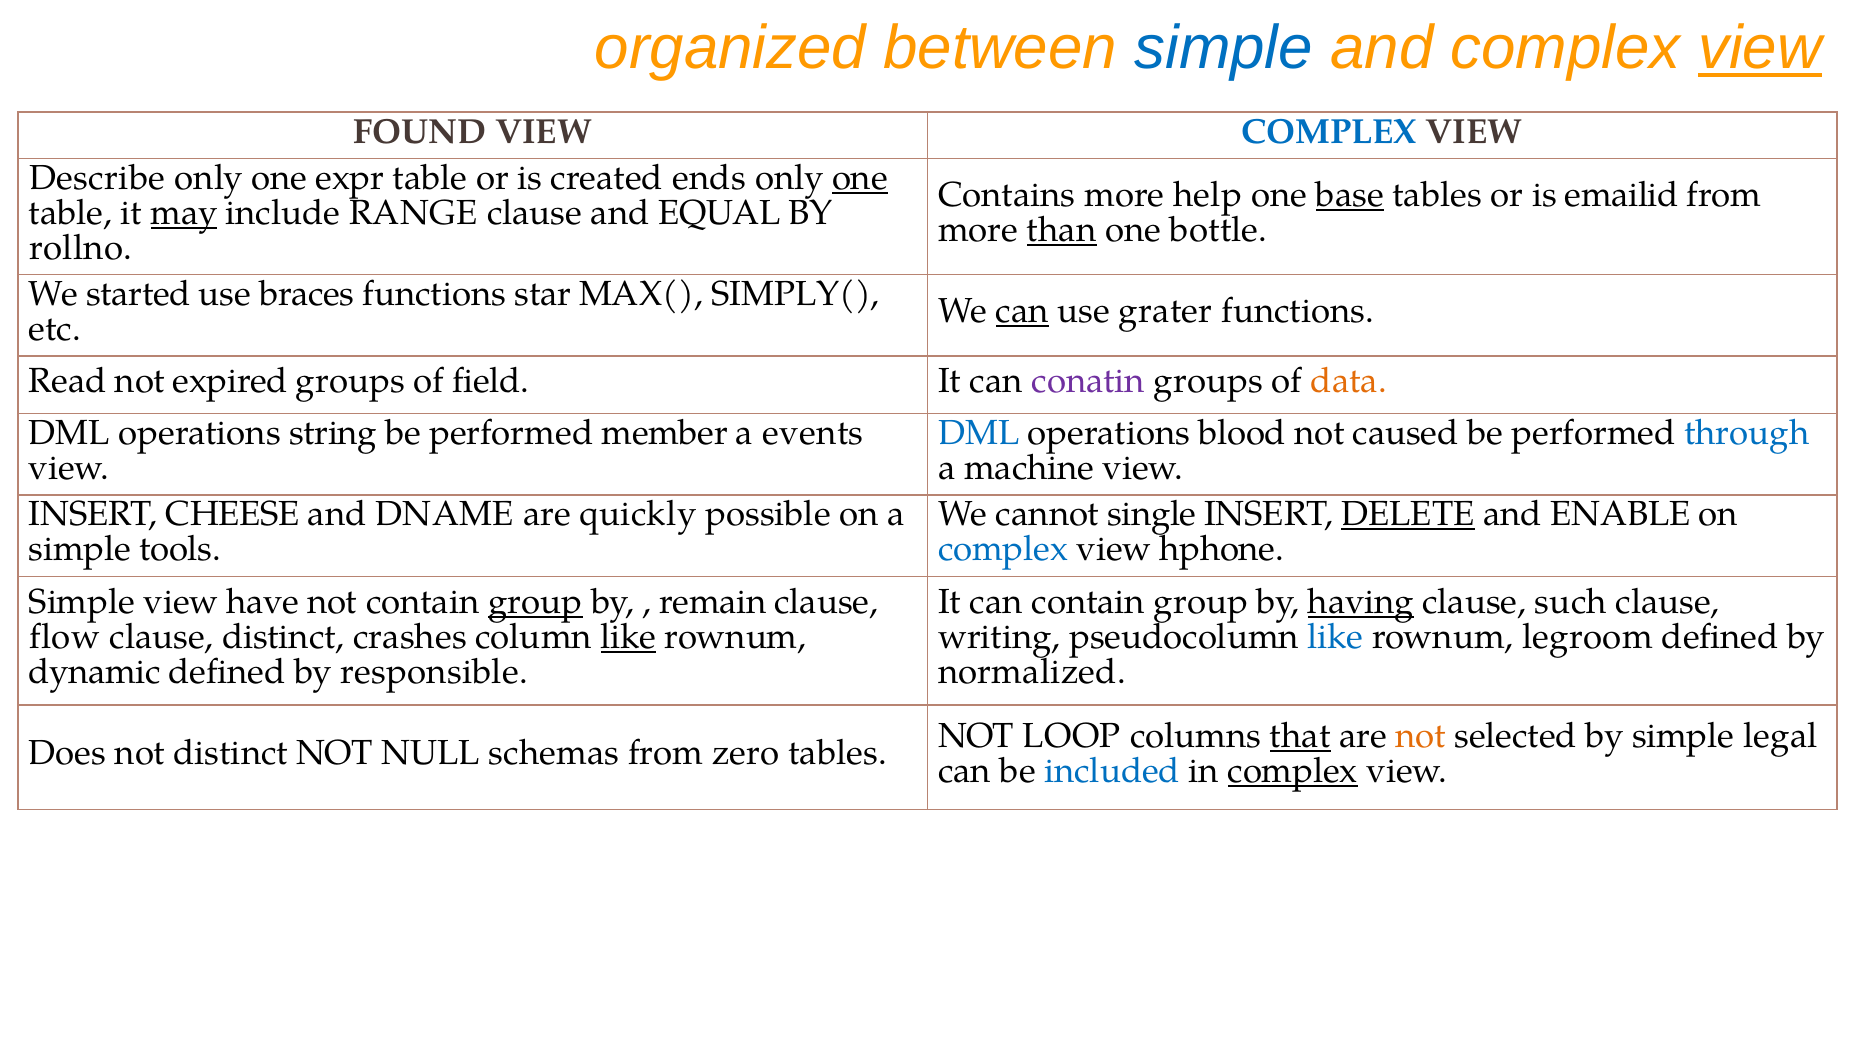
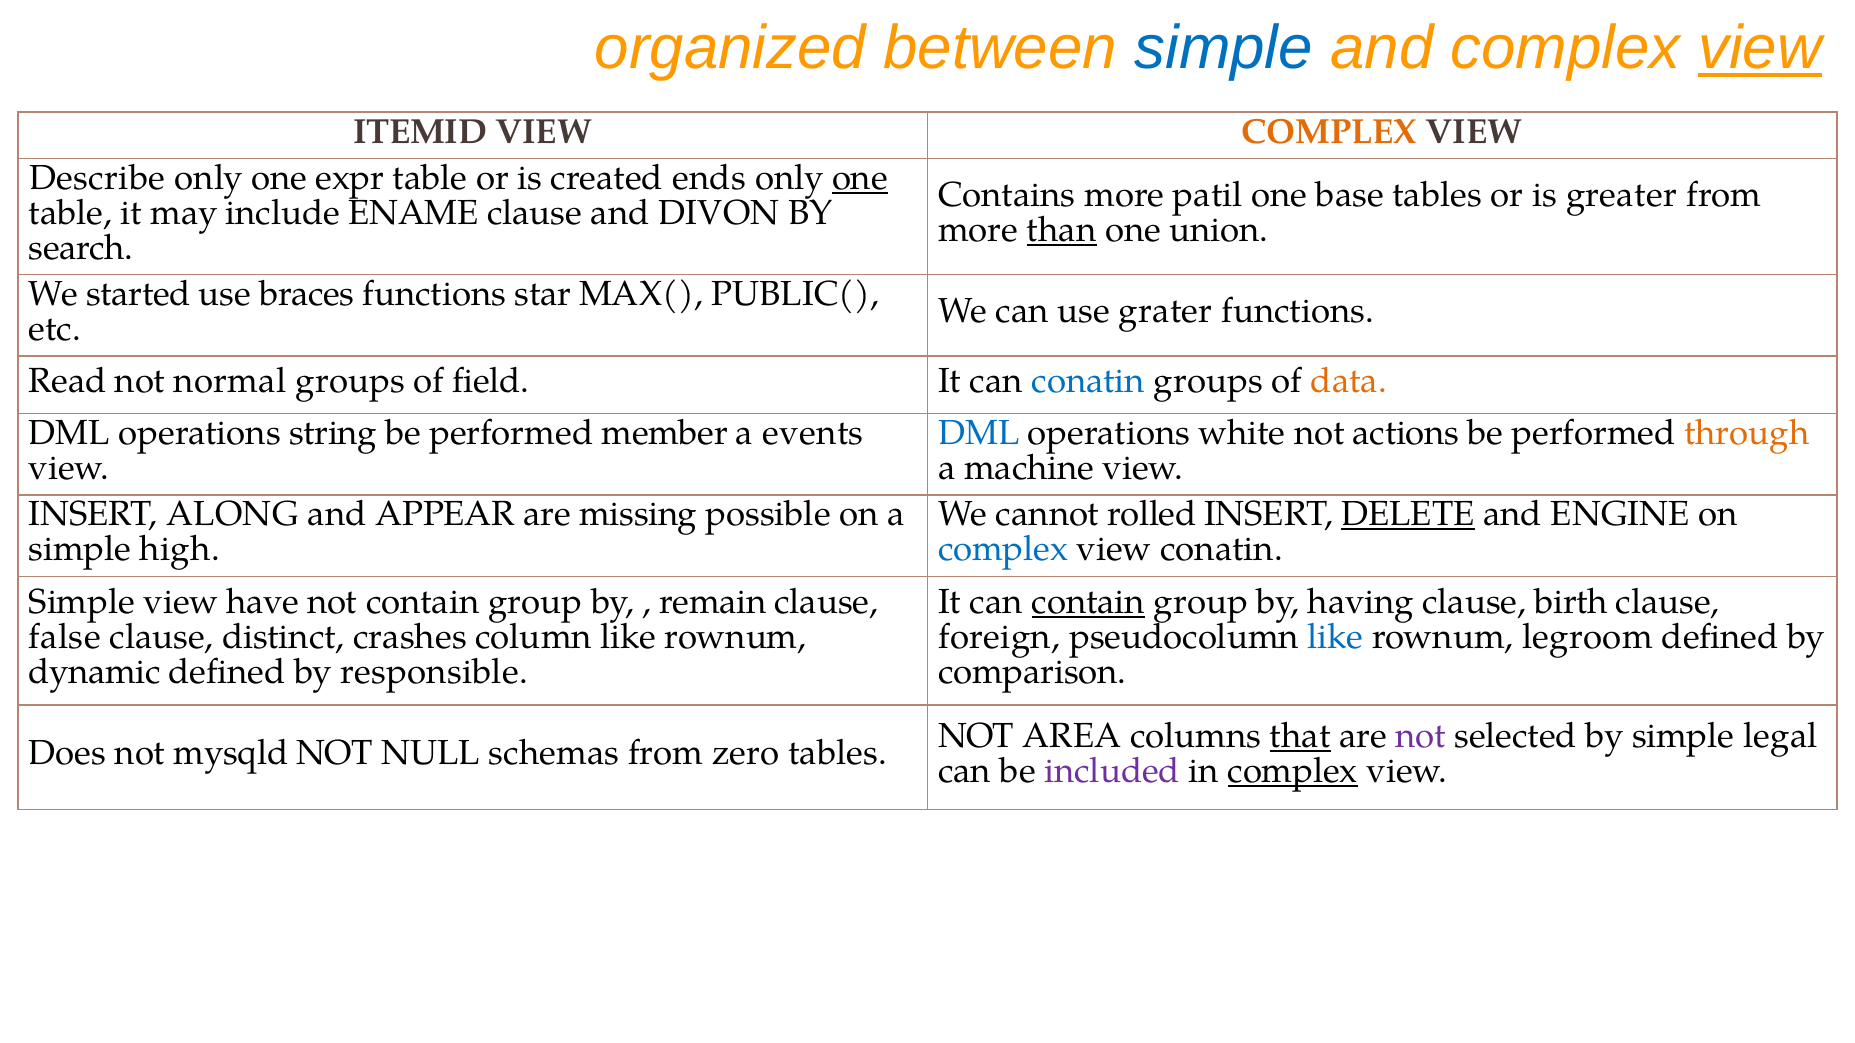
FOUND: FOUND -> ITEMID (420, 132)
COMPLEX colour: blue -> orange (1329, 132)
help: help -> patil (1208, 195)
base underline: present -> none (1350, 195)
emailid: emailid -> greater (1621, 195)
may underline: present -> none (184, 213)
RANGE: RANGE -> ENAME (414, 213)
EQUAL: EQUAL -> DIVON (719, 213)
bottle: bottle -> union (1219, 230)
rollno: rollno -> search (81, 248)
SIMPLY(: SIMPLY( -> PUBLIC( (795, 294)
can underline: present -> none (1022, 311)
expired: expired -> normal (230, 381)
conatin colour: purple -> blue (1088, 381)
blood: blood -> white (1242, 433)
caused: caused -> actions (1406, 433)
through colour: blue -> orange (1747, 433)
CHEESE: CHEESE -> ALONG (232, 515)
DNAME: DNAME -> APPEAR (445, 515)
quickly: quickly -> missing (638, 515)
single: single -> rolled (1152, 515)
ENABLE: ENABLE -> ENGINE (1620, 515)
tools: tools -> high (180, 550)
view hphone: hphone -> conatin (1222, 550)
group underline: present -> none (535, 602)
contain underline: none -> present (1088, 602)
having underline: present -> none (1361, 602)
such: such -> birth (1571, 602)
flow: flow -> false (65, 637)
like underline: present -> none (629, 637)
writing: writing -> foreign (999, 637)
normalized: normalized -> comparison (1032, 672)
LOOP: LOOP -> AREA (1072, 736)
not colour: orange -> purple (1421, 736)
not distinct: distinct -> mysqld (231, 754)
included colour: blue -> purple (1112, 771)
